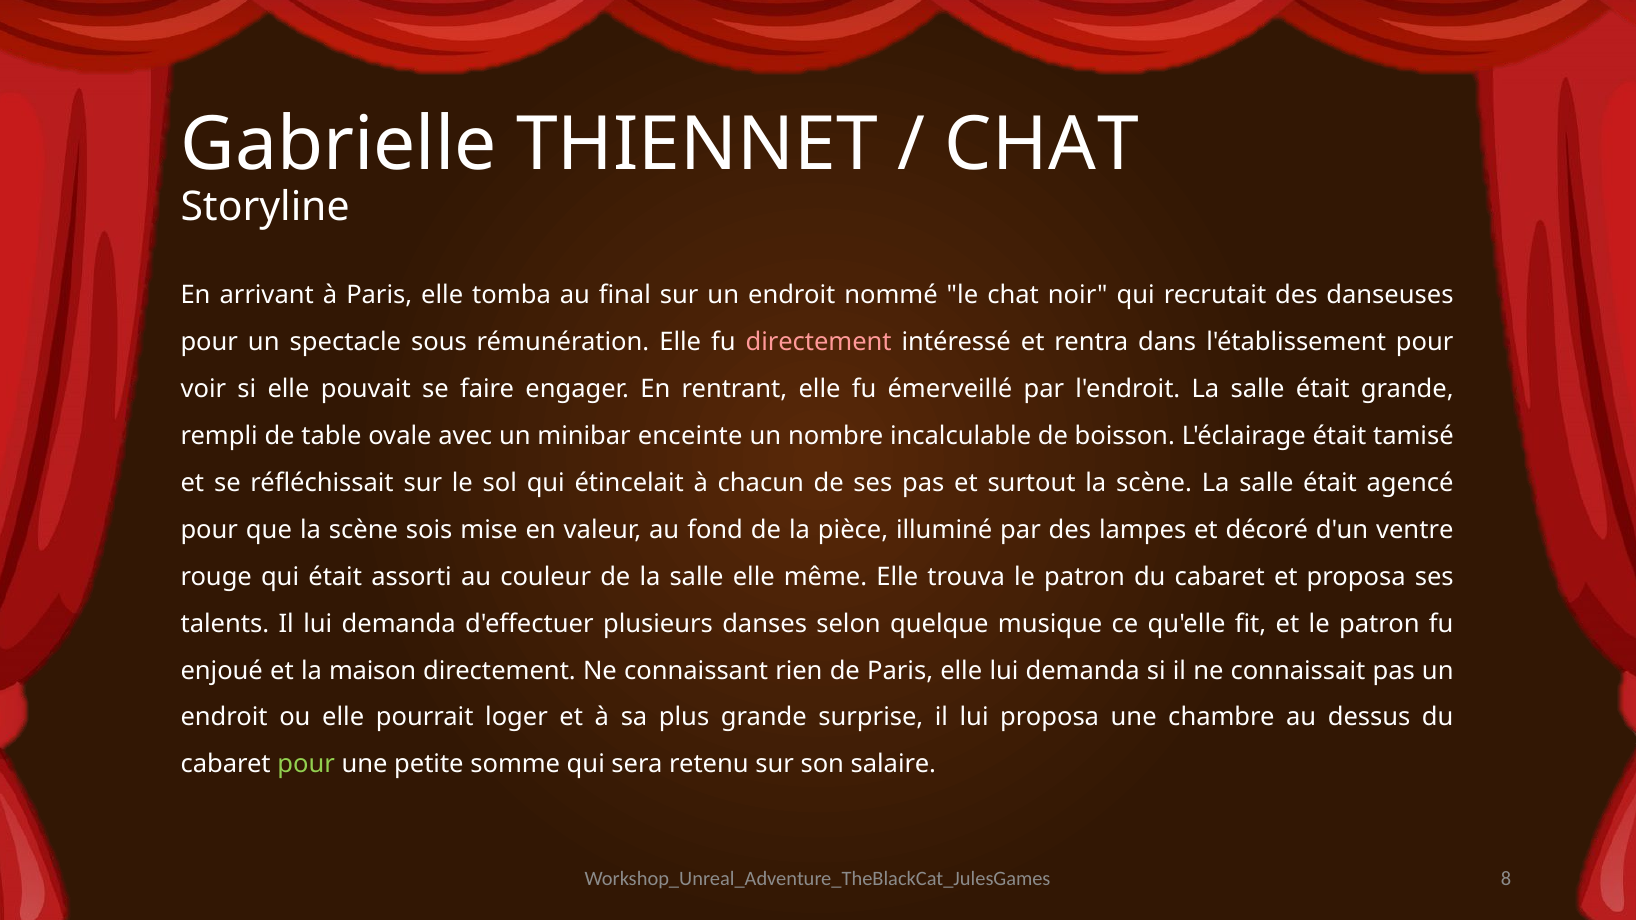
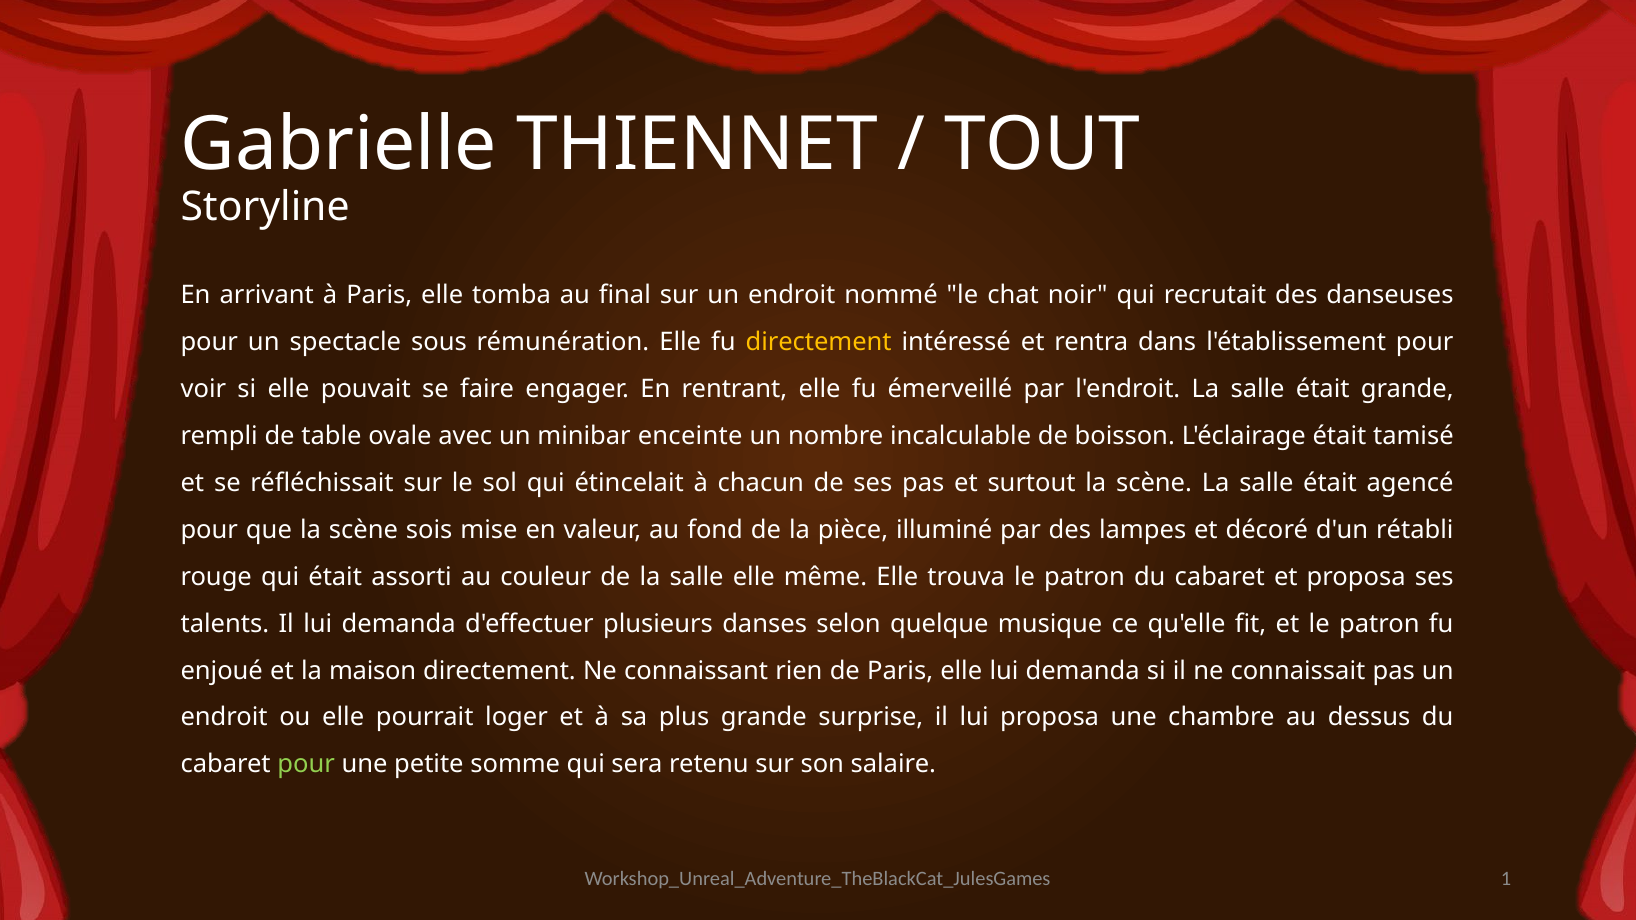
CHAT: CHAT -> TOUT (1042, 145)
directement colour: pink -> yellow (819, 342)
ventre: ventre -> rétabli (1415, 530)
8: 8 -> 1 (1506, 879)
